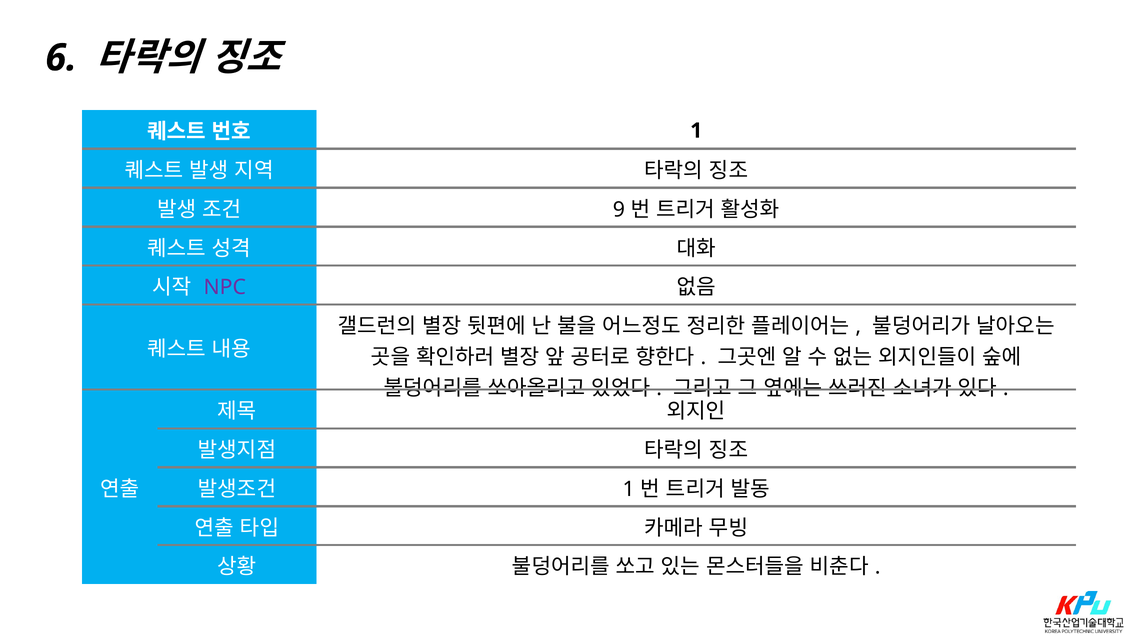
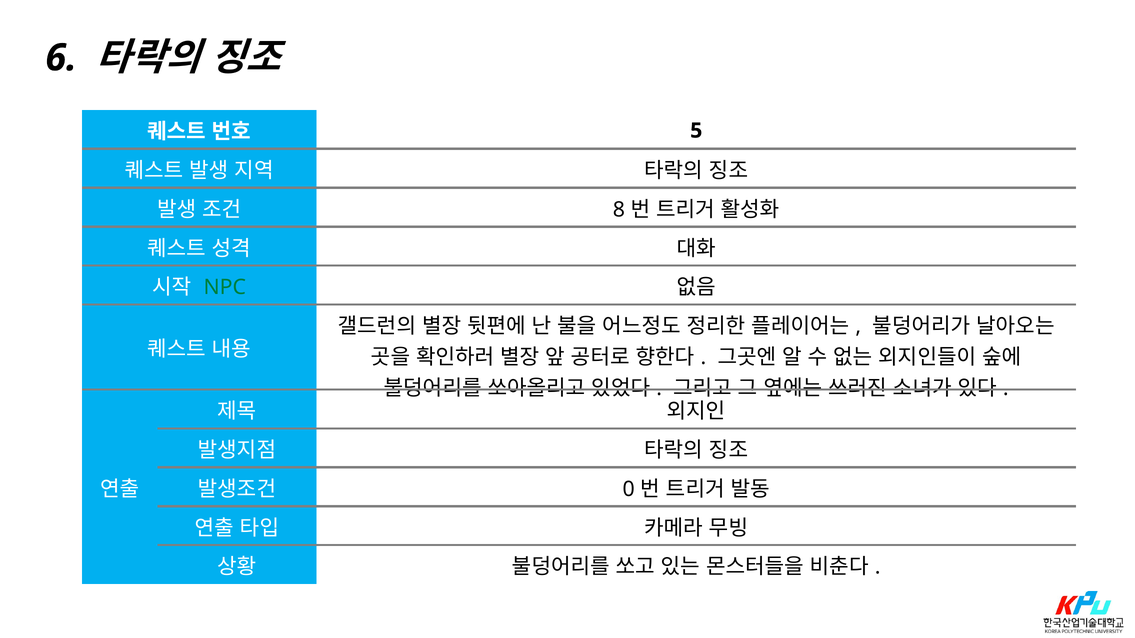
1: 1 -> 5 (696, 131)
9: 9 -> 8 (619, 210)
NPC colour: purple -> green (225, 288)
1: 1 -> 0 (629, 490)
